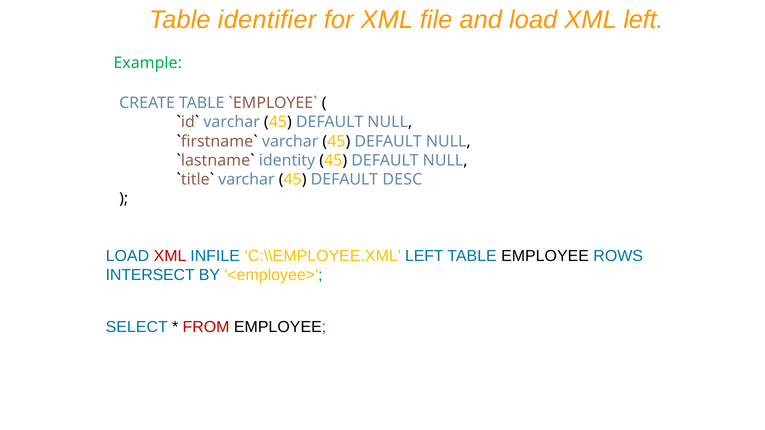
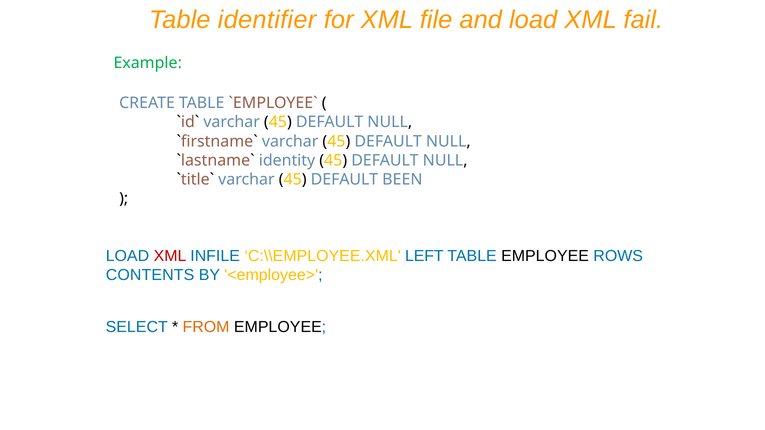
XML left: left -> fail (643, 20)
DESC: DESC -> BEEN (402, 180)
INTERSECT: INTERSECT -> CONTENTS (150, 275)
FROM colour: red -> orange (206, 327)
